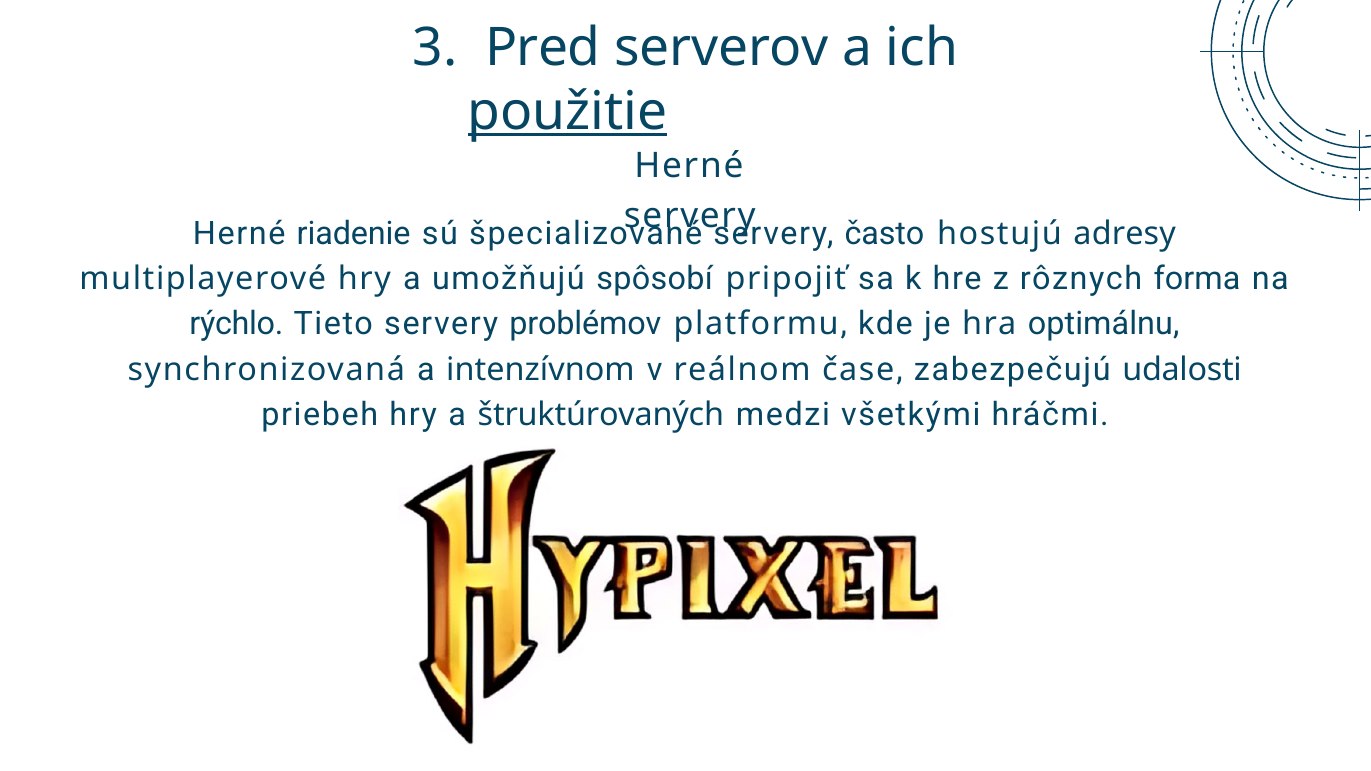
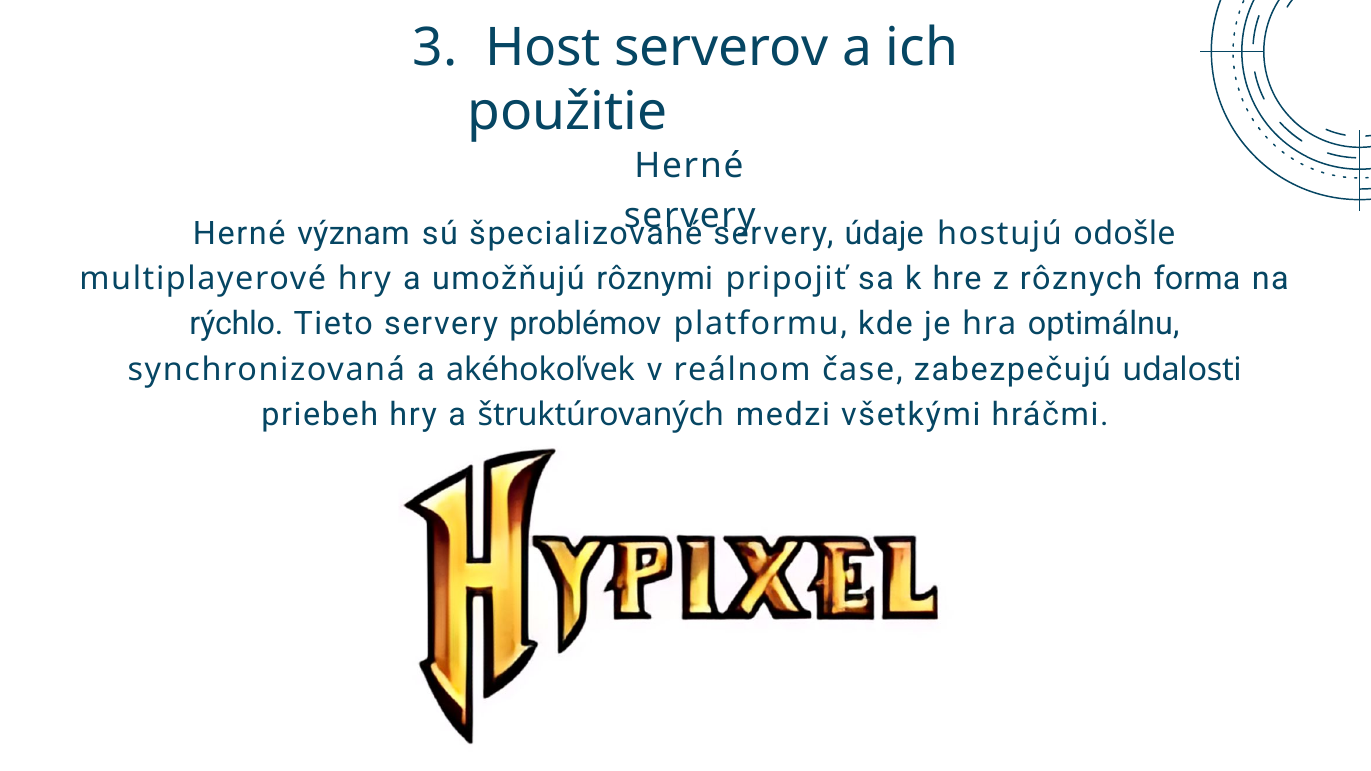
Pred: Pred -> Host (543, 48)
použitie underline: present -> none (568, 112)
riadenie: riadenie -> význam (353, 234)
často: často -> údaje (884, 234)
adresy: adresy -> odošle (1125, 234)
spôsobí: spôsobí -> rôznymi (655, 279)
intenzívnom: intenzívnom -> akéhokoľvek (541, 370)
